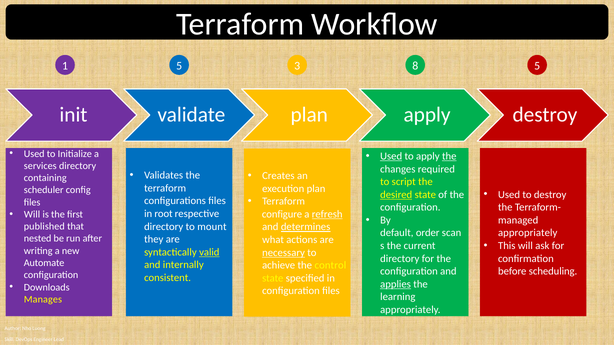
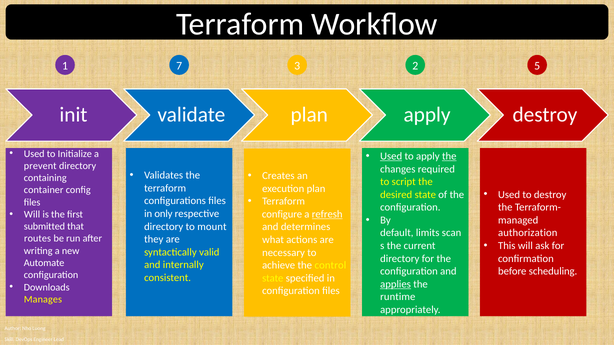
1 5: 5 -> 7 (179, 66)
8: 8 -> 2 (415, 66)
services: services -> prevent (40, 166)
scheduler: scheduler -> container (44, 190)
desired underline: present -> none (396, 195)
root: root -> only (163, 214)
published: published -> submitted (44, 227)
determines underline: present -> none (306, 227)
order: order -> limits (428, 233)
appropriately: appropriately -> authorization (528, 233)
nested: nested -> routes (38, 239)
valid underline: present -> none (209, 252)
necessary underline: present -> none (284, 253)
learning: learning -> runtime (398, 297)
